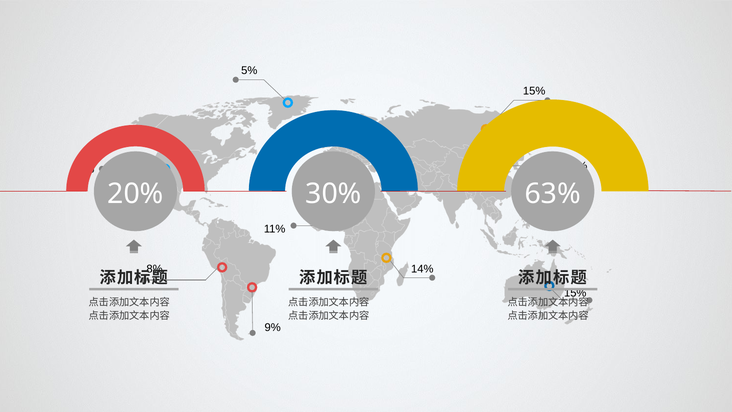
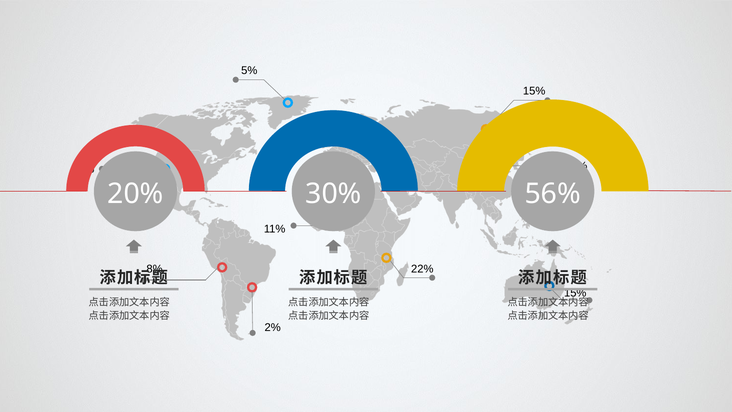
63%: 63% -> 56% (553, 194)
14%: 14% -> 22% (422, 269)
9%: 9% -> 2% (273, 327)
